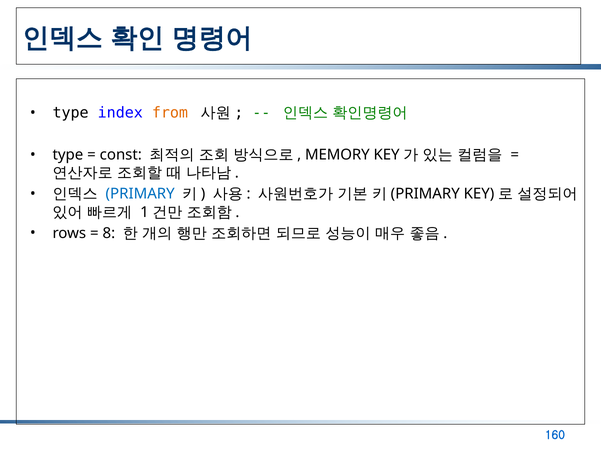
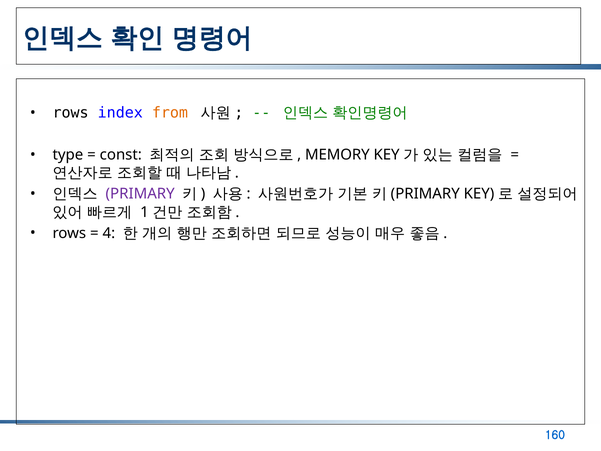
type: type -> rows (71, 113)
PRIMARY colour: blue -> purple (140, 194)
8: 8 -> 4 (109, 233)
